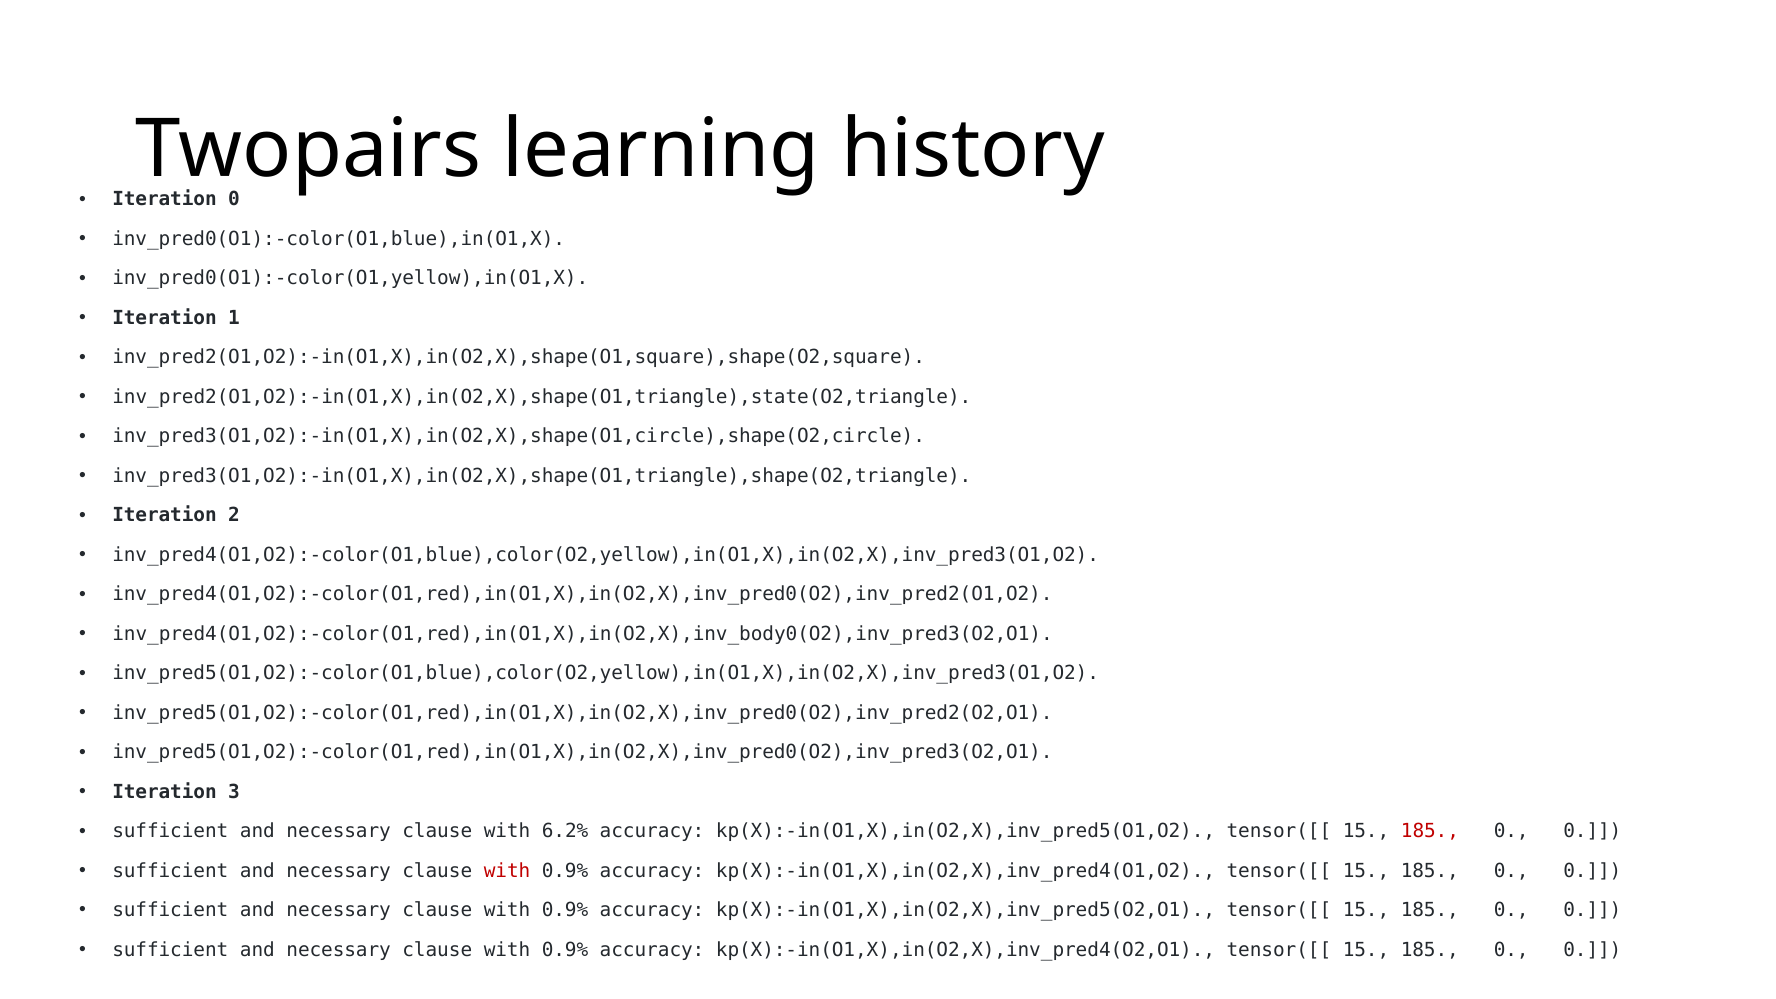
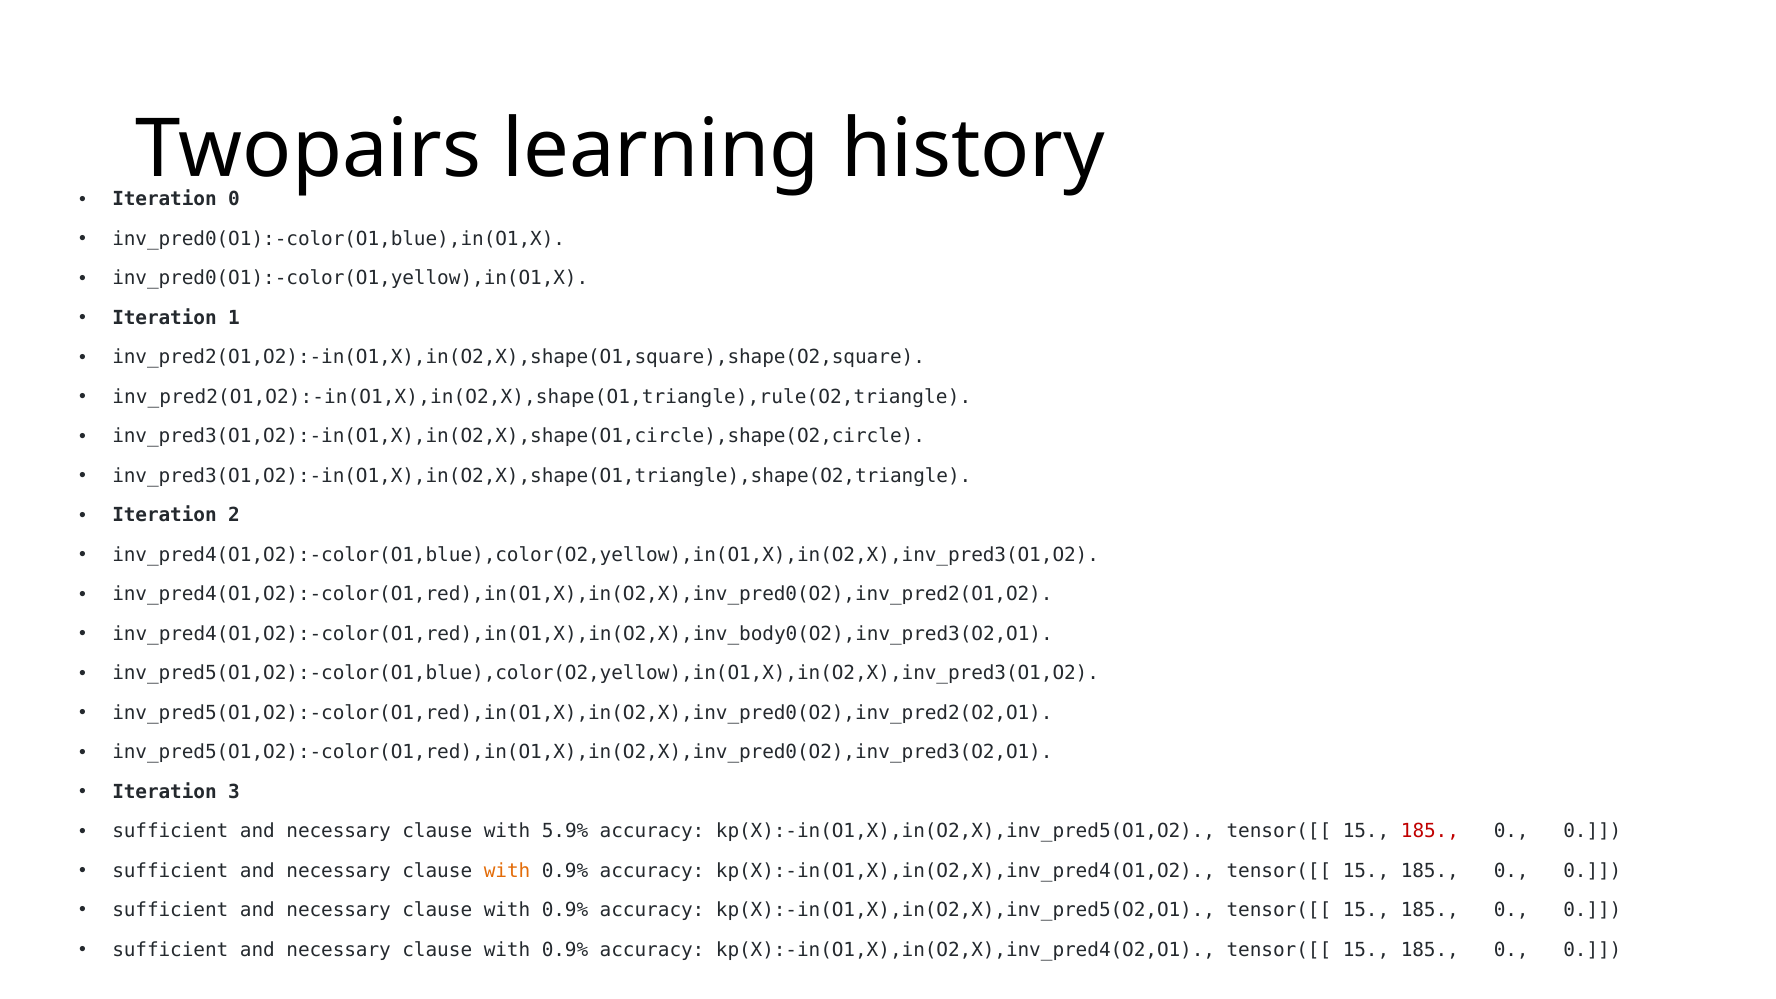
inv_pred2(O1,O2):-in(O1,X),in(O2,X),shape(O1,triangle),state(O2,triangle: inv_pred2(O1,O2):-in(O1,X),in(O2,X),shape(O1,triangle),state(O2,triangle -> inv_pred2(O1,O2):-in(O1,X),in(O2,X),shape(O1,triangle),rule(O2,triangle (542, 397)
6.2%: 6.2% -> 5.9% (565, 831)
with colour: red -> orange (507, 871)
